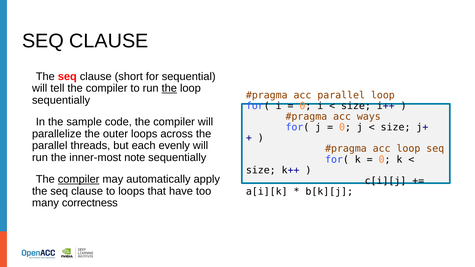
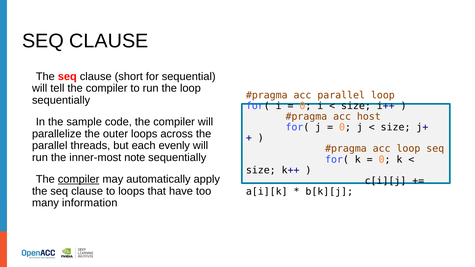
the underline: present -> none (169, 88)
ways: ways -> host (369, 117)
correctness: correctness -> information (90, 203)
